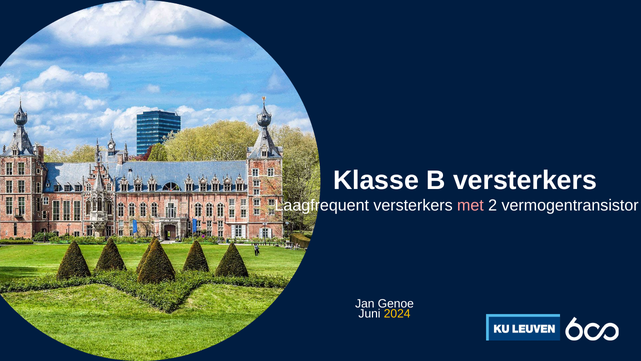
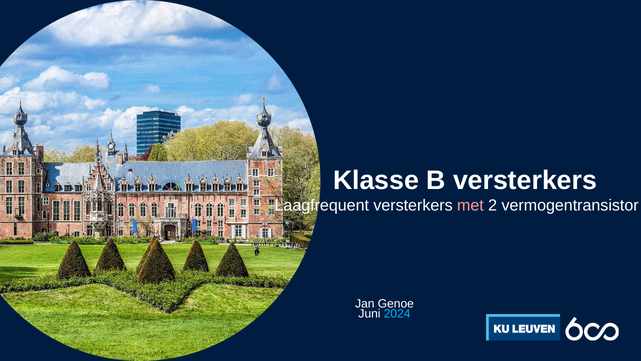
2024 colour: yellow -> light blue (397, 313)
